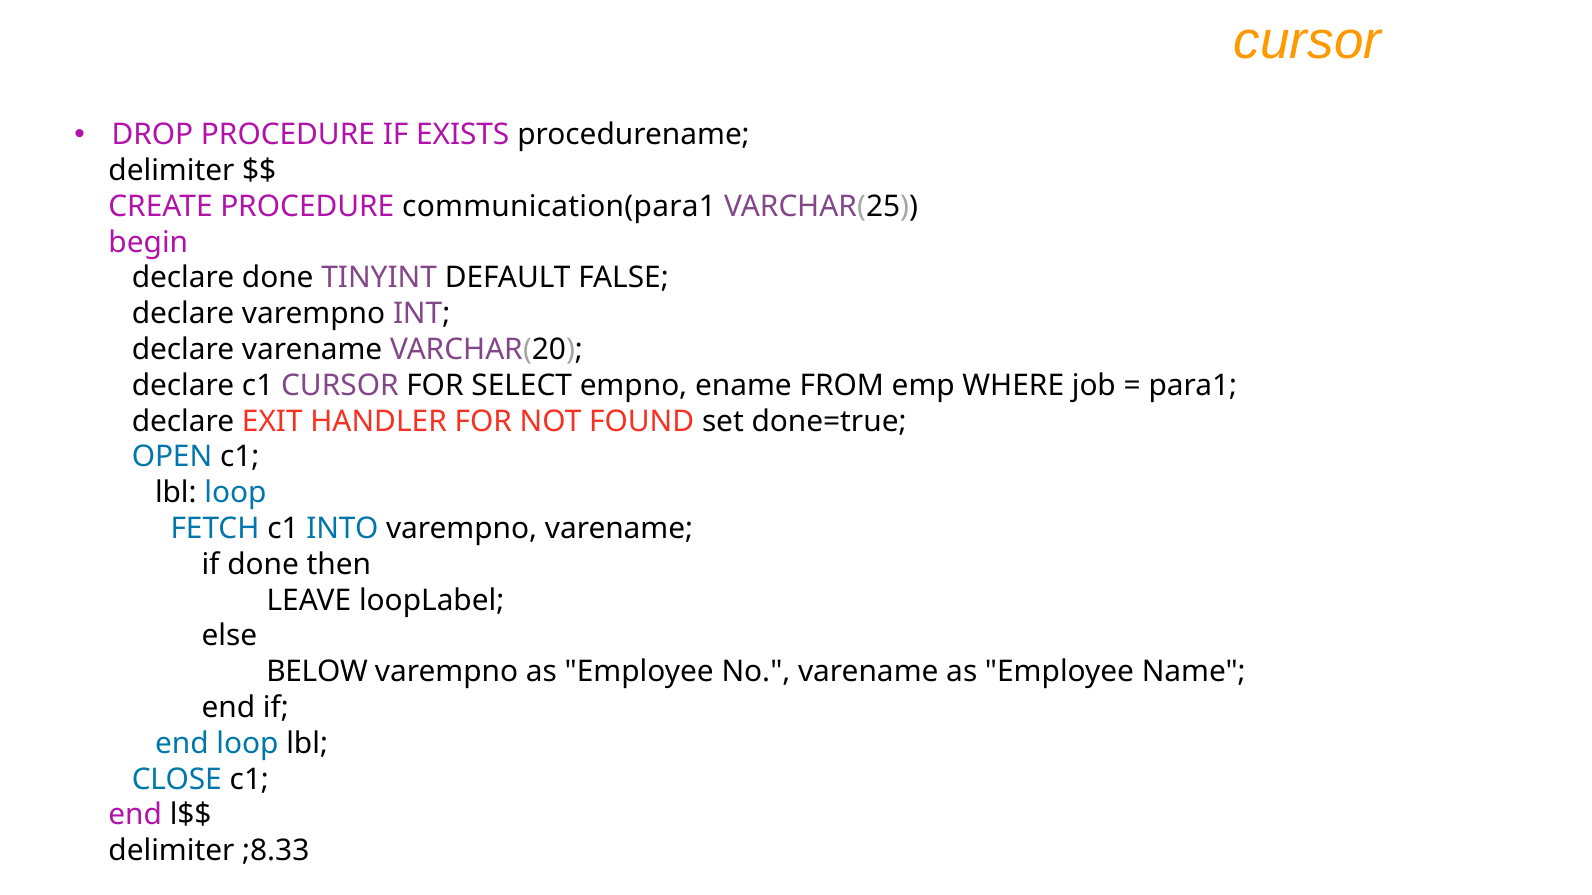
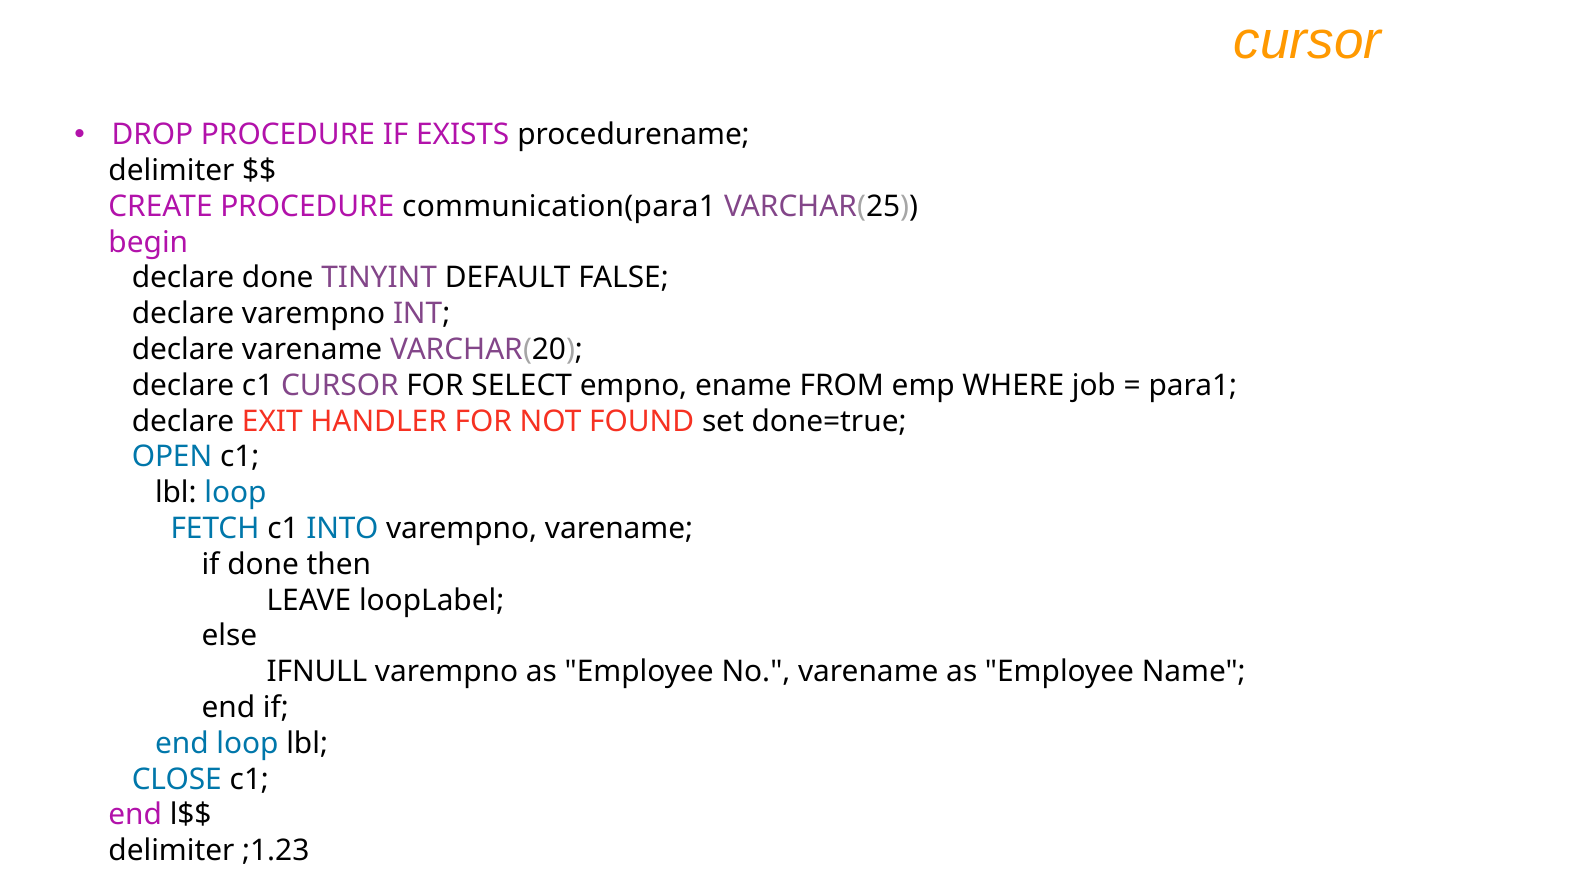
BELOW: BELOW -> IFNULL (317, 672)
;8.33: ;8.33 -> ;1.23 (276, 851)
